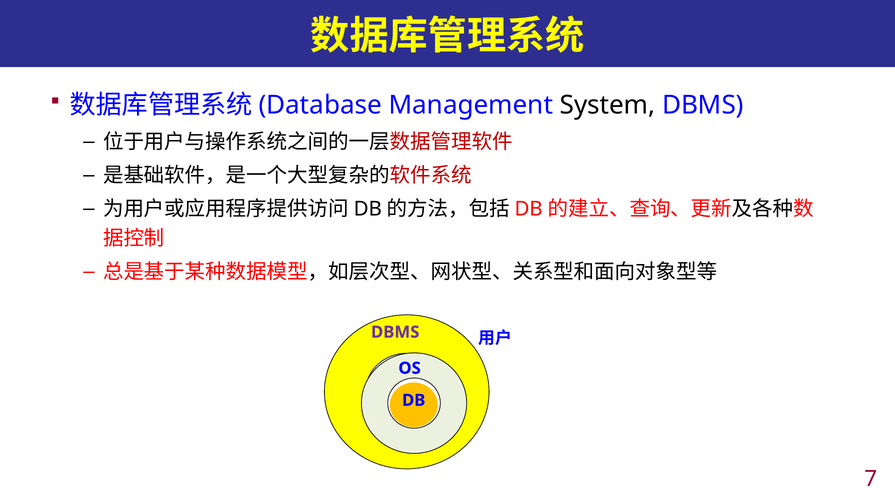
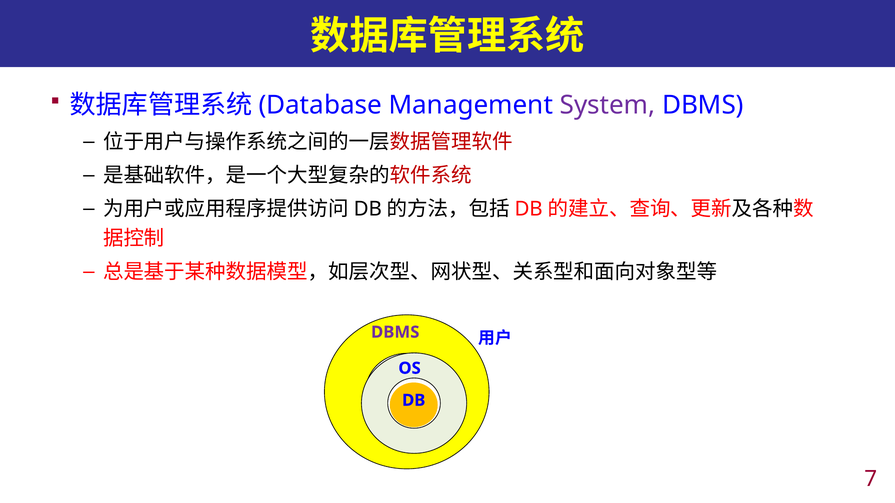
System colour: black -> purple (608, 105)
